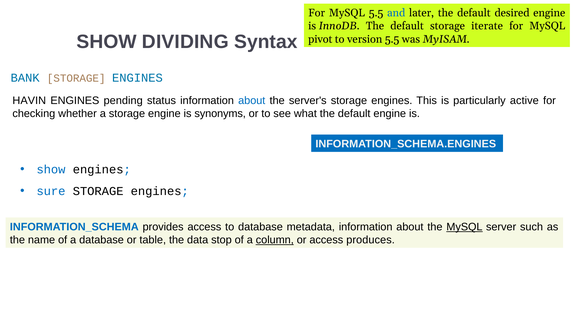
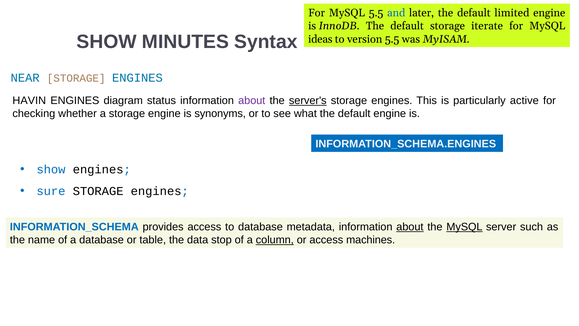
desired: desired -> limited (512, 13)
DIVIDING: DIVIDING -> MINUTES (185, 42)
pivot: pivot -> ideas (320, 39)
BANK: BANK -> NEAR (25, 78)
pending: pending -> diagram (123, 100)
about colour: blue -> purple (252, 100)
server's underline: none -> present (308, 100)
about underline: none -> present (410, 227)
produces: produces -> machines (371, 240)
